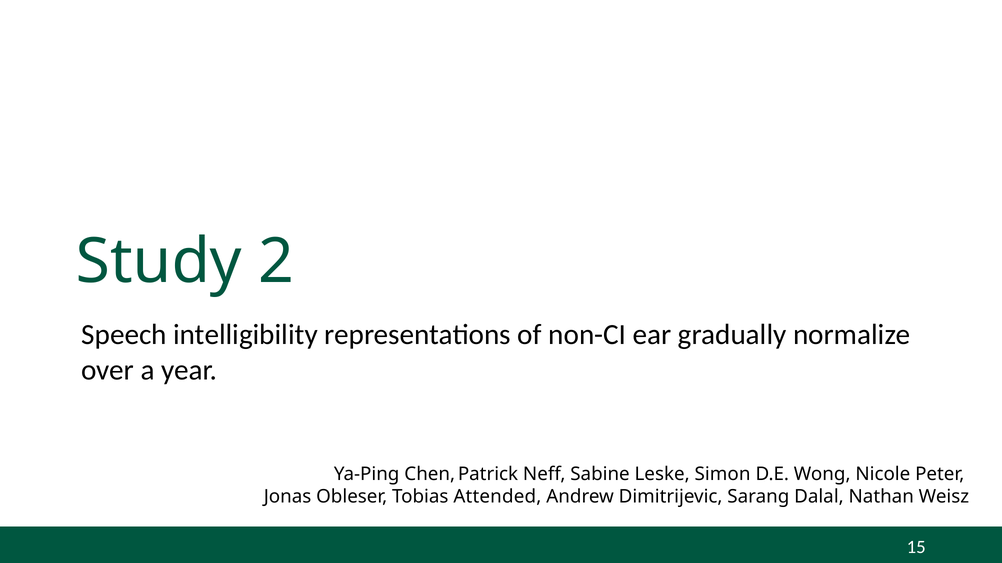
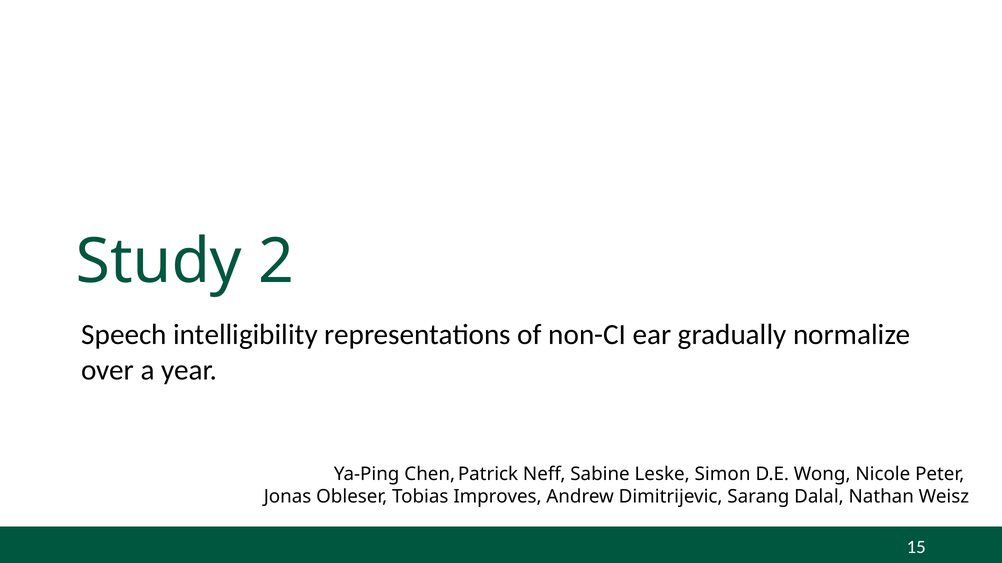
Attended: Attended -> Improves (497, 497)
